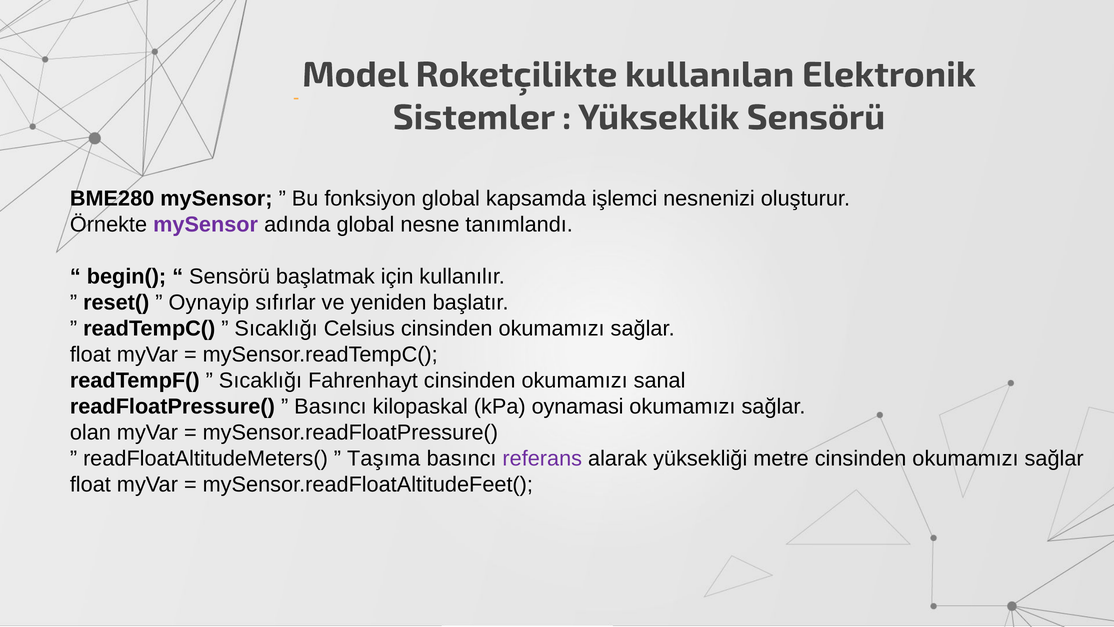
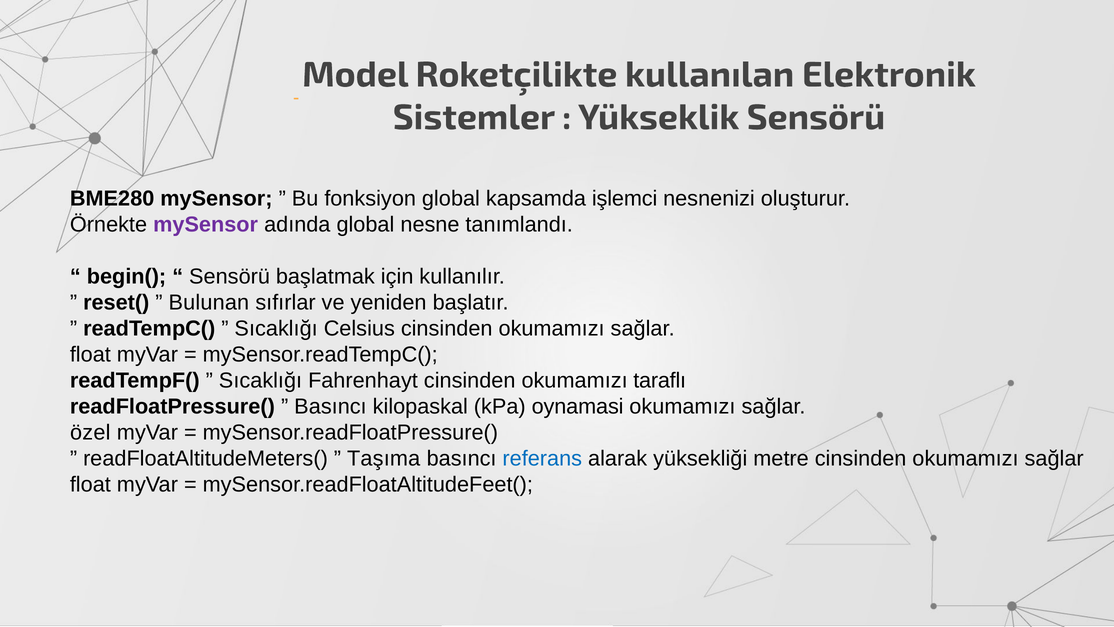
Oynayip: Oynayip -> Bulunan (209, 302)
sanal: sanal -> taraflı (660, 381)
olan: olan -> özel (90, 433)
referans colour: purple -> blue (542, 459)
